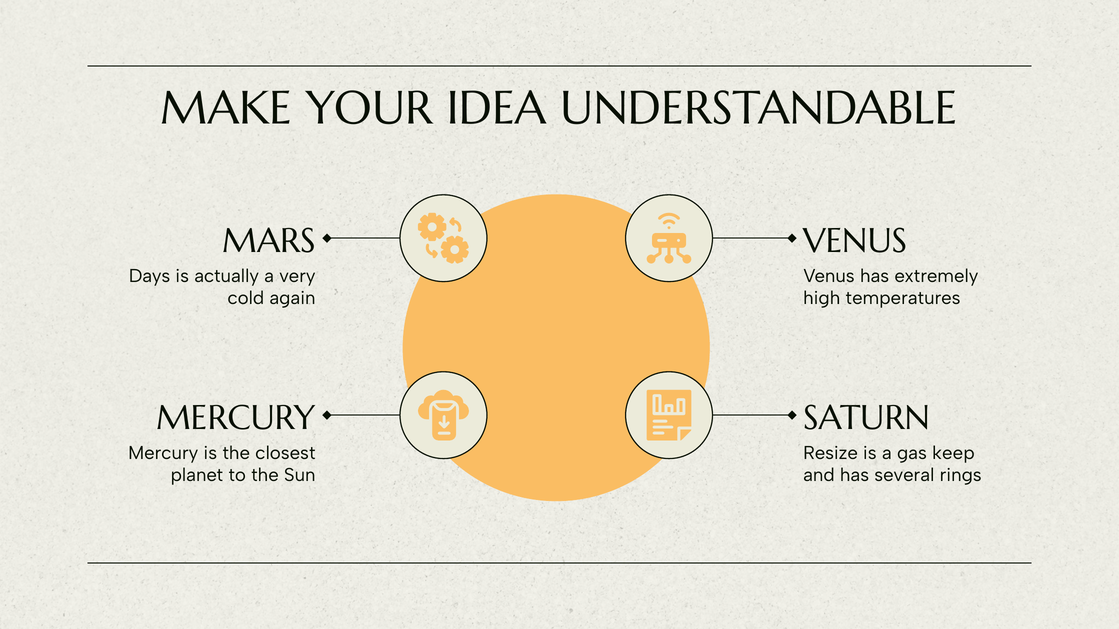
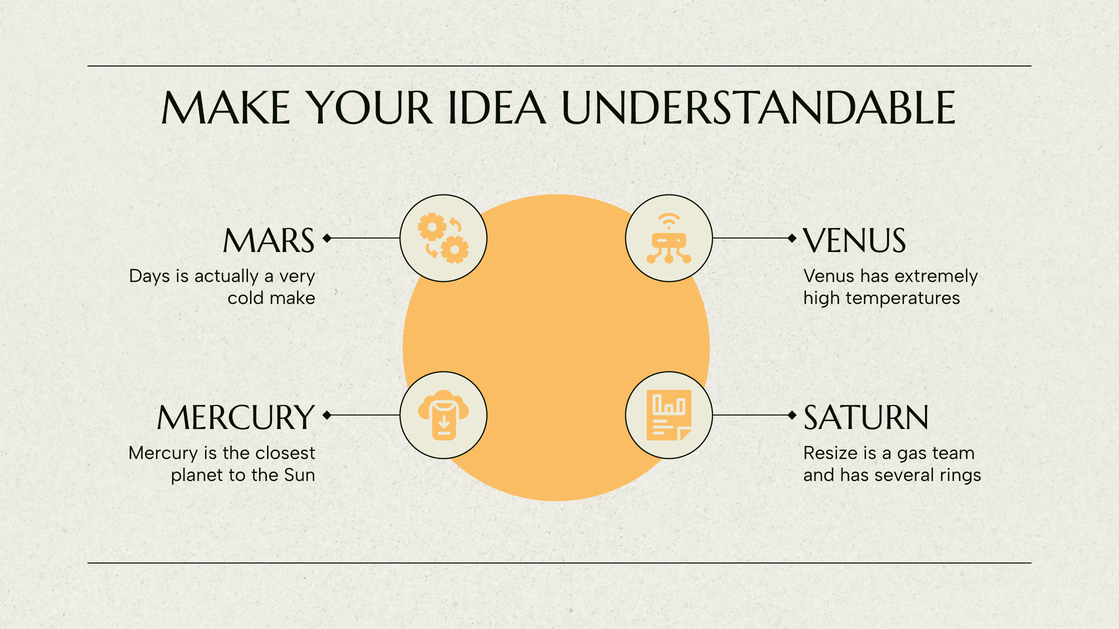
cold again: again -> make (293, 299)
keep: keep -> team (954, 453)
